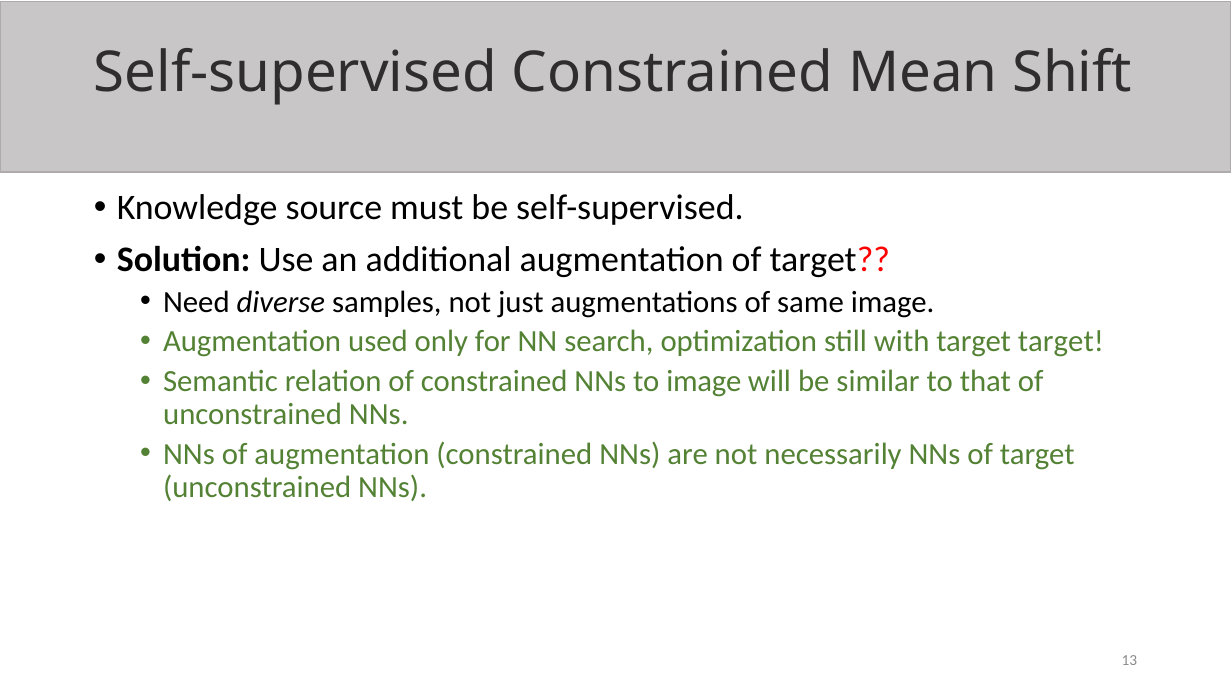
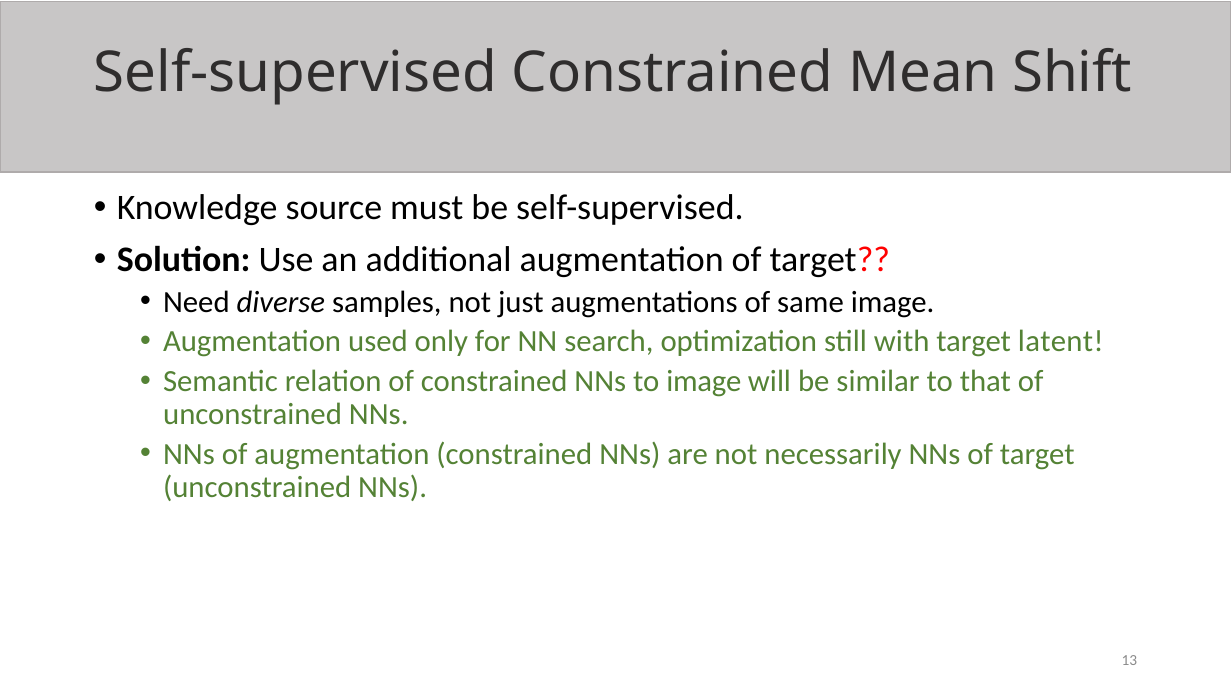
target target: target -> latent (1061, 342)
